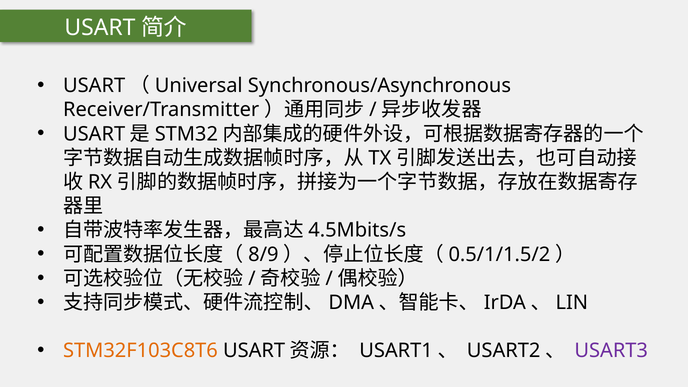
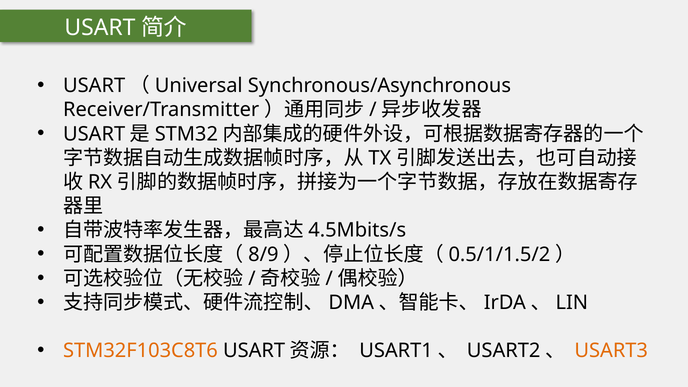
USART3 colour: purple -> orange (611, 351)
